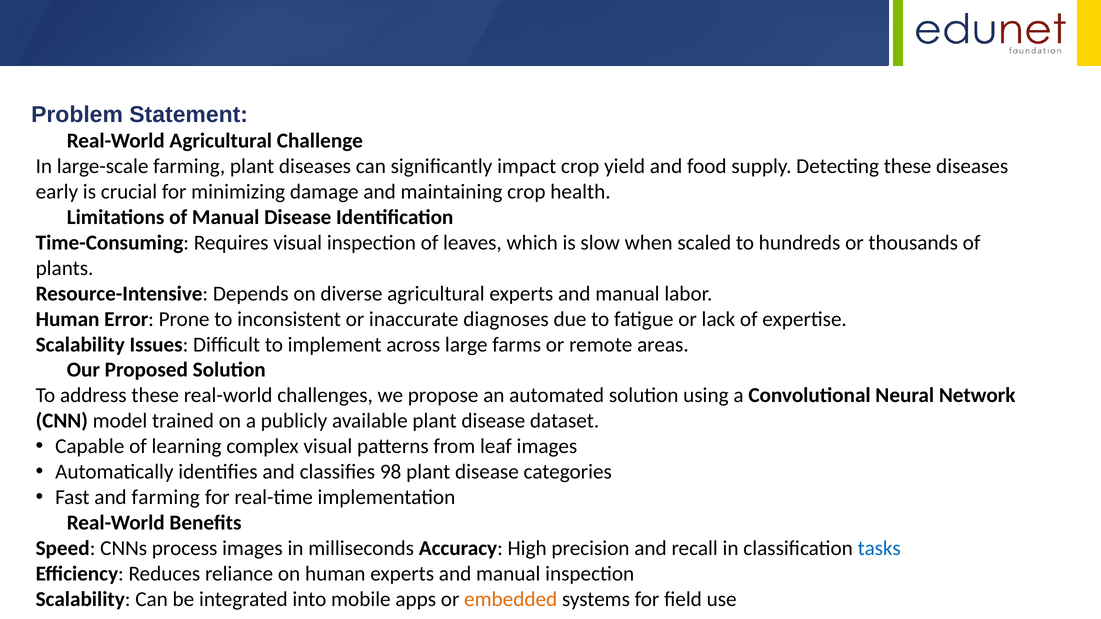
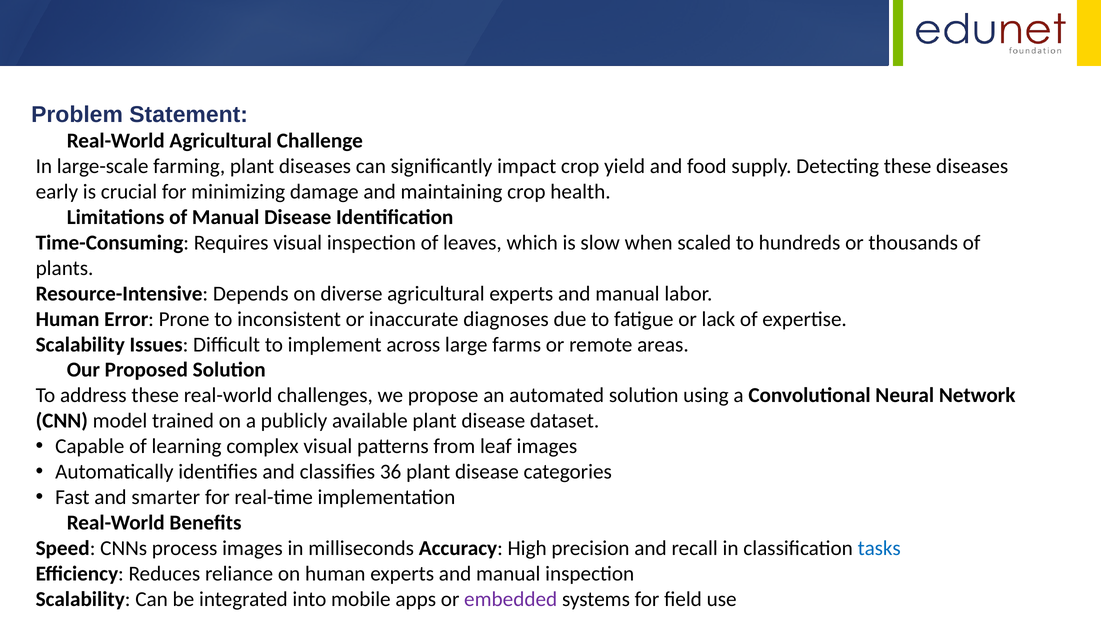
98: 98 -> 36 (391, 472)
and farming: farming -> smarter (166, 498)
embedded colour: orange -> purple (511, 600)
